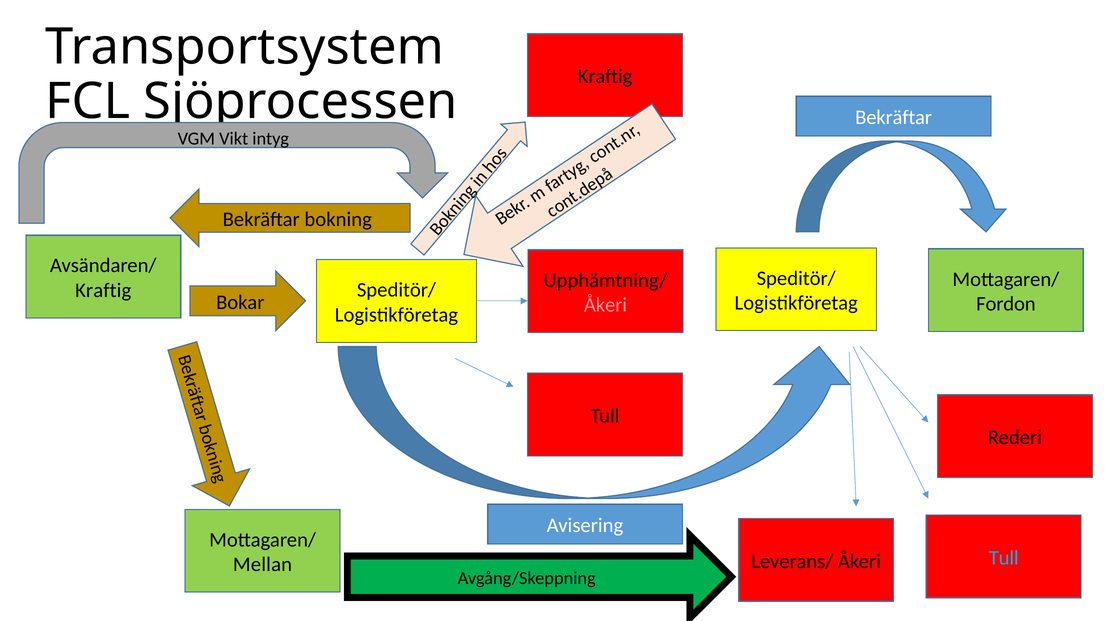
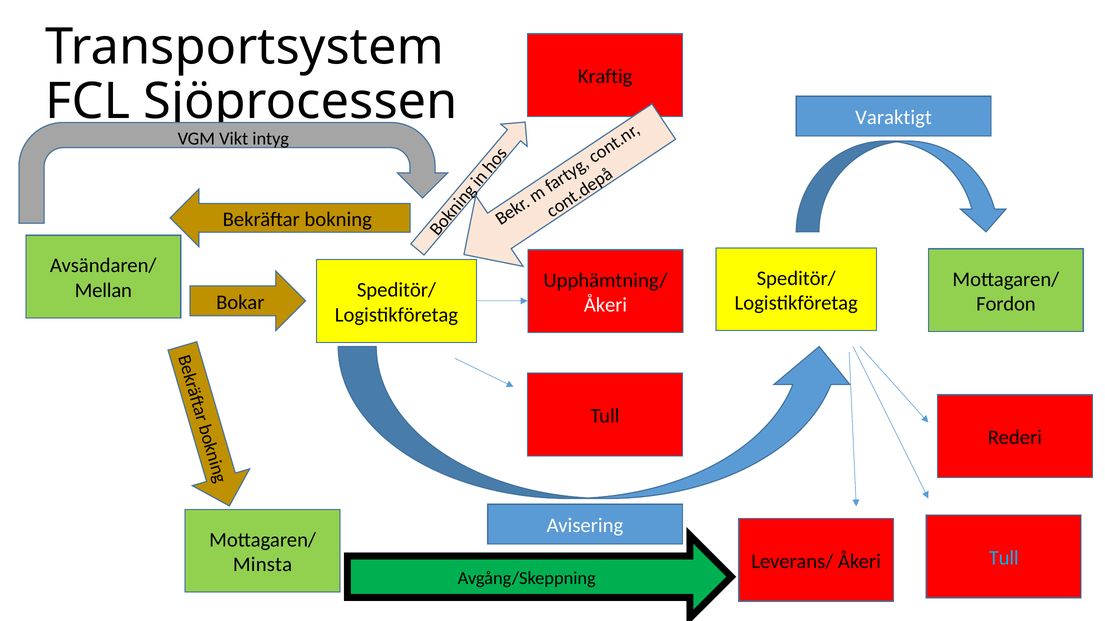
Bekräftar: Bekräftar -> Varaktigt (894, 118)
Kraftig: Kraftig -> Mellan (103, 291)
Åkeri colour: pink -> white (606, 305)
Mellan: Mellan -> Minsta (263, 565)
